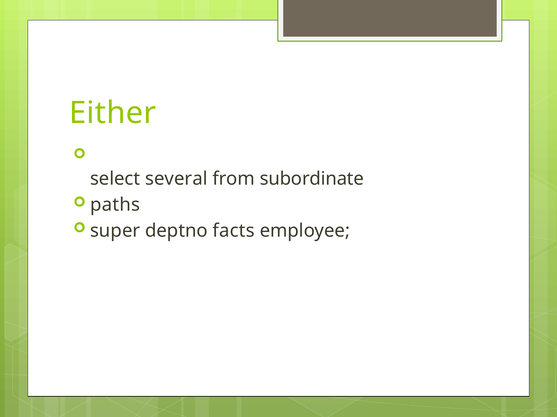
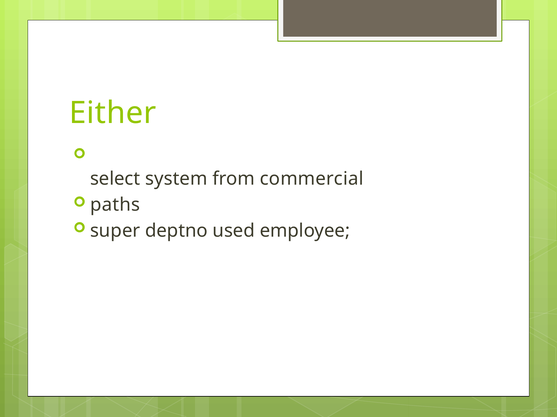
several: several -> system (176, 179)
subordinate: subordinate -> commercial (312, 179)
facts: facts -> used (234, 231)
